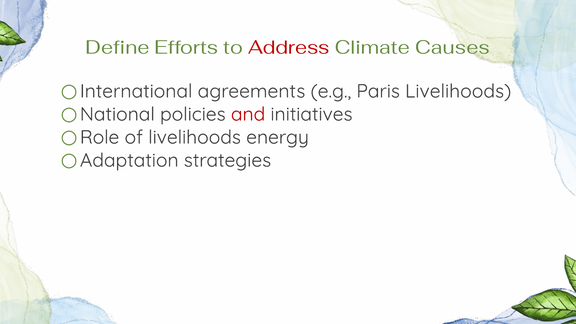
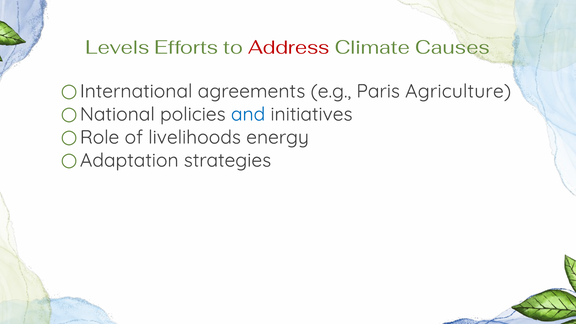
Define: Define -> Levels (118, 47)
Paris Livelihoods: Livelihoods -> Agriculture (458, 91)
and colour: red -> blue (248, 114)
